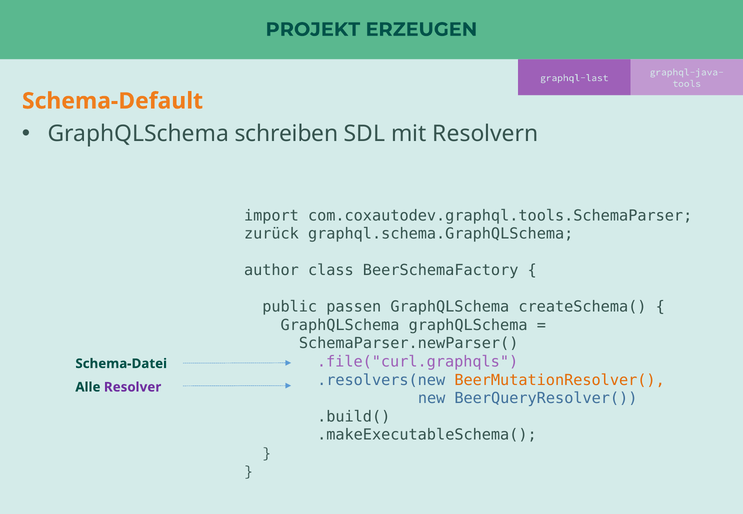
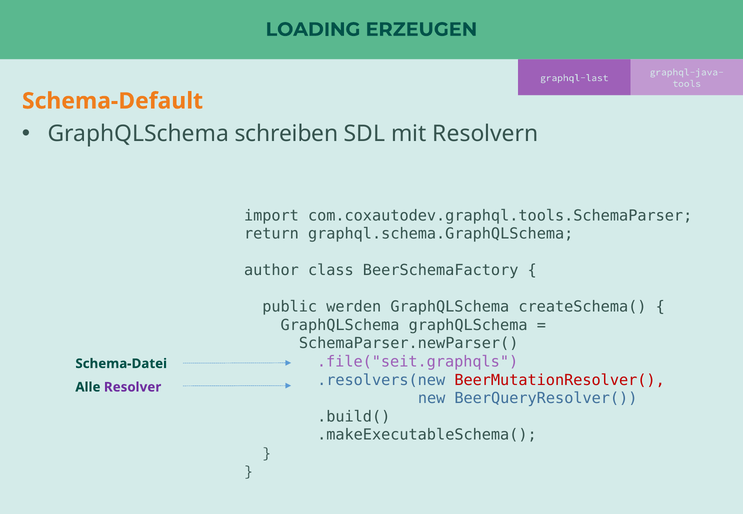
PROJEKT: PROJEKT -> LOADING (313, 29)
zurück: zurück -> return (271, 234)
passen: passen -> werden (354, 307)
.file("curl.graphqls: .file("curl.graphqls -> .file("seit.graphqls (418, 362)
BeerMutationResolver( colour: orange -> red (560, 380)
